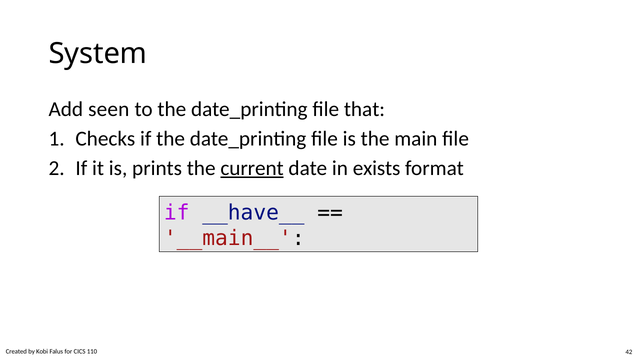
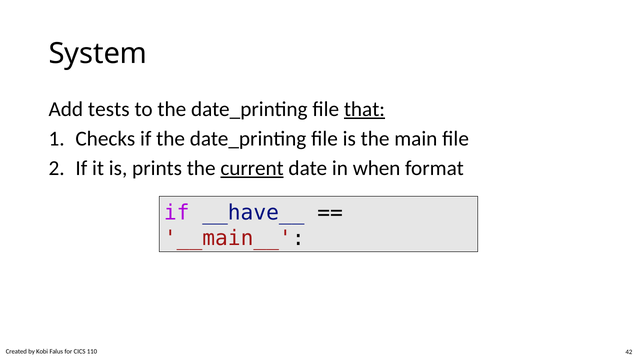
seen: seen -> tests (109, 109)
that underline: none -> present (364, 109)
exists: exists -> when (377, 168)
